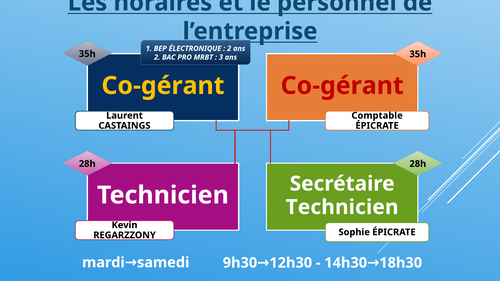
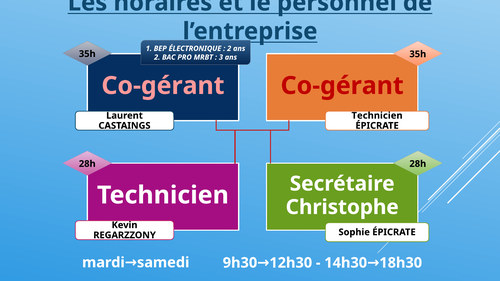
Co-gérant colour: yellow -> pink (163, 86)
Comptable: Comptable -> Technicien (377, 116)
Technicien: Technicien -> Christophe (342, 207)
